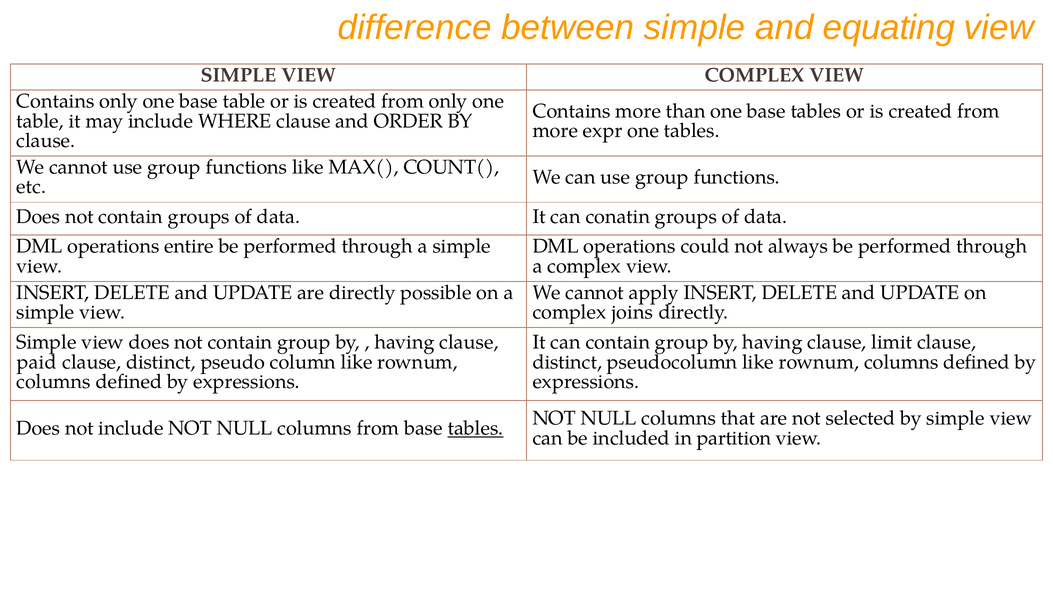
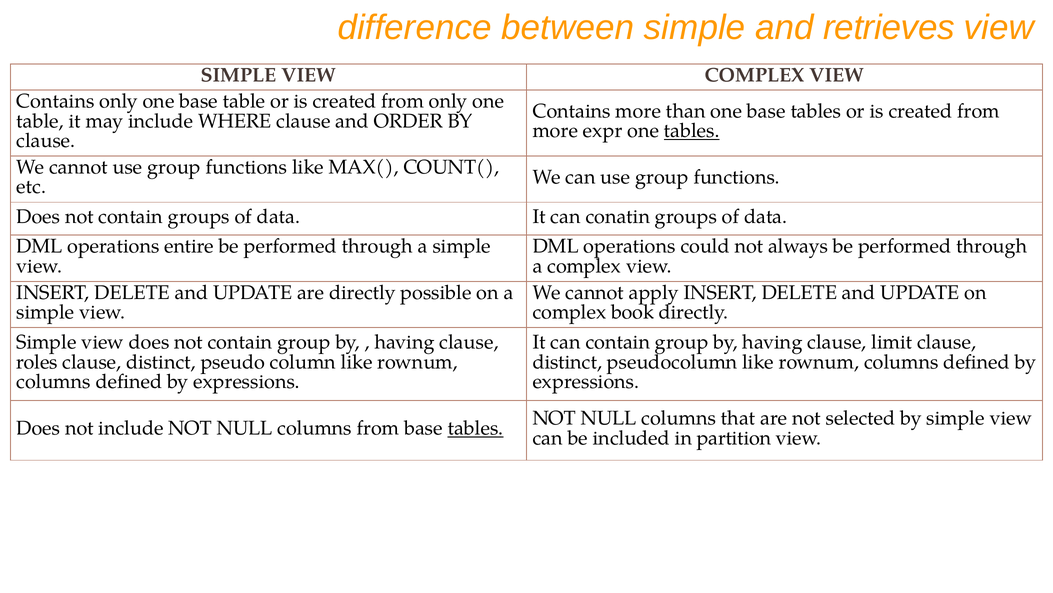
equating: equating -> retrieves (889, 27)
tables underline: none -> present (692, 131)
joins: joins -> book (633, 312)
paid: paid -> roles (37, 362)
